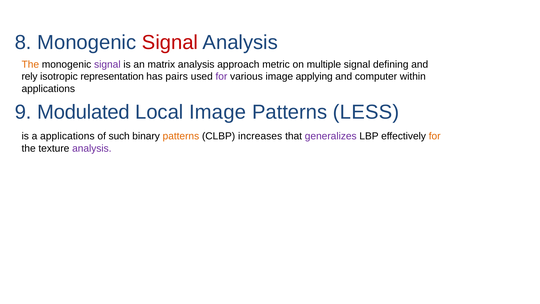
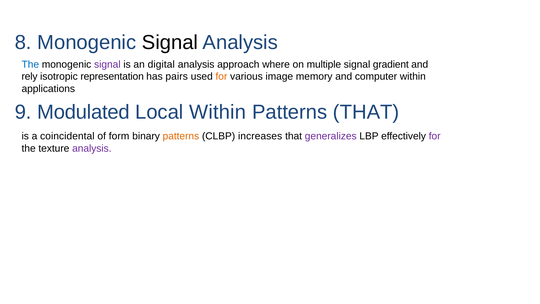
Signal colour: red -> black (170, 43)
The colour: orange -> blue (30, 64)
matrix: matrix -> digital (161, 64)
metric: metric -> where (276, 64)
defining: defining -> gradient (391, 64)
for colour: purple -> orange (221, 77)
applying: applying -> memory (314, 77)
Local Image: Image -> Within (218, 112)
Patterns LESS: LESS -> THAT (366, 112)
a applications: applications -> coincidental (67, 136)
such: such -> form (119, 136)
for colour: orange -> purple (435, 136)
